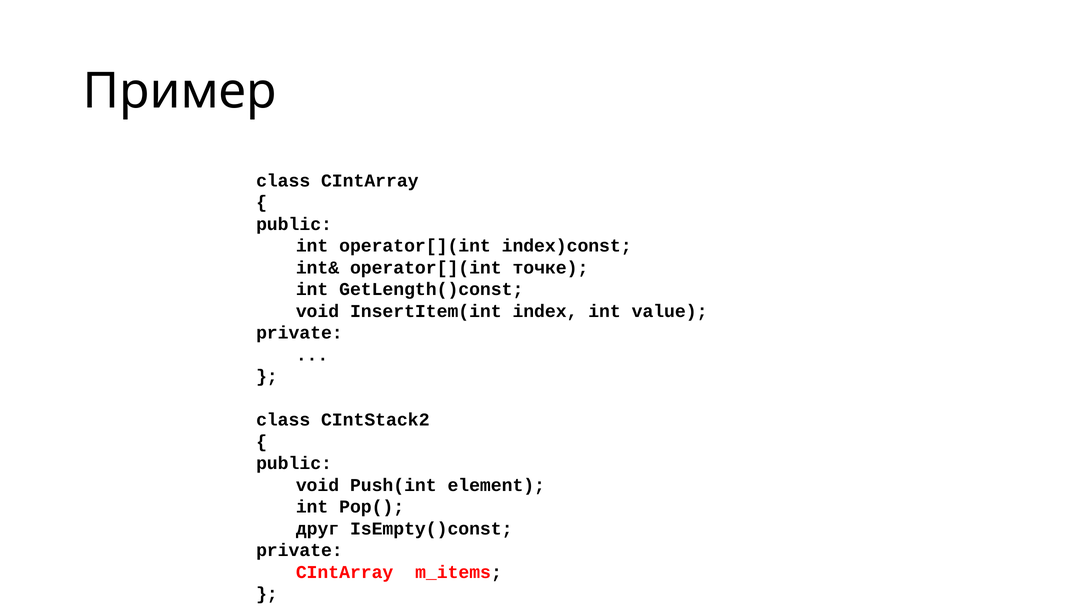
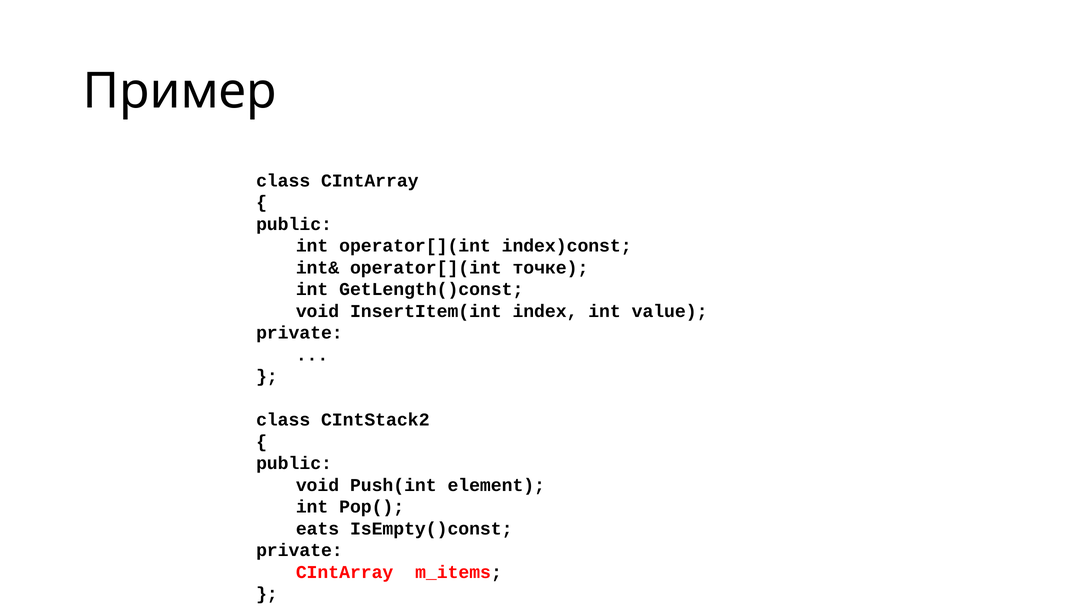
друг: друг -> eats (318, 528)
